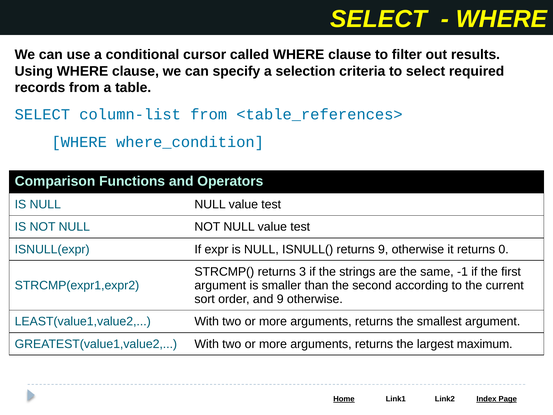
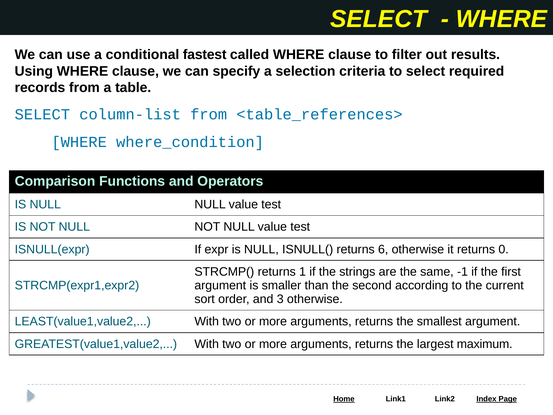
cursor: cursor -> fastest (205, 54)
returns 9: 9 -> 6 (383, 249)
3: 3 -> 1 (303, 272)
and 9: 9 -> 3 (280, 299)
